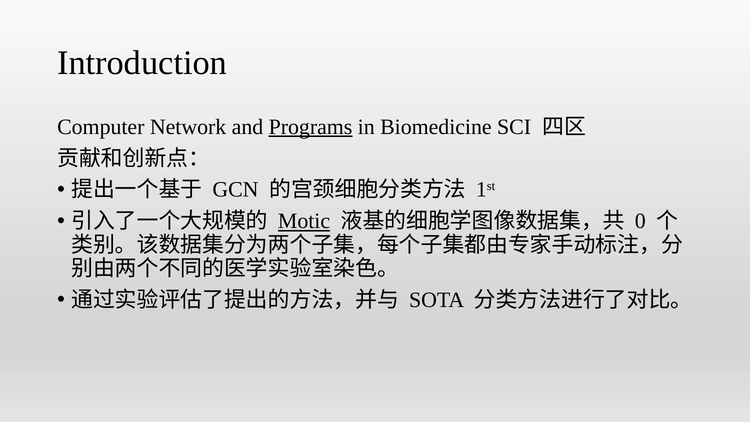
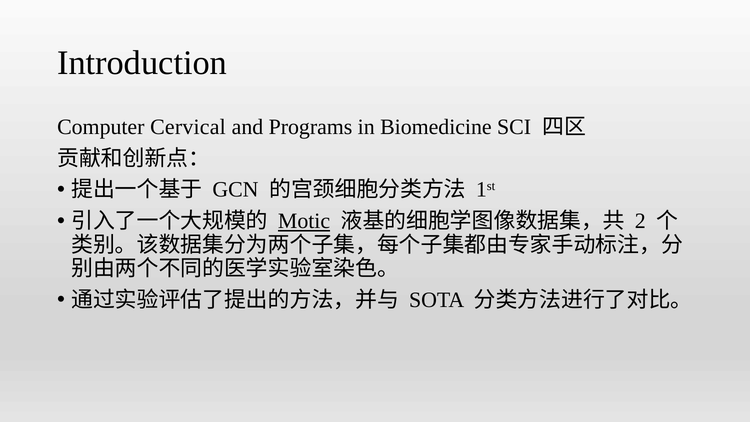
Network: Network -> Cervical (188, 127)
Programs underline: present -> none (310, 127)
0: 0 -> 2 (640, 221)
